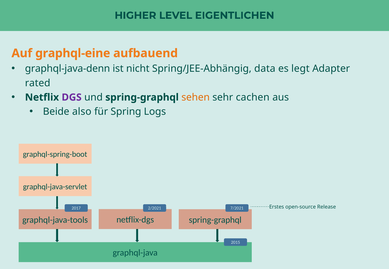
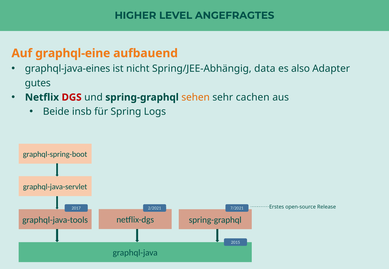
EIGENTLICHEN: EIGENTLICHEN -> ANGEFRAGTES (235, 15)
graphql-java-denn: graphql-java-denn -> graphql-java-eines (68, 69)
legt: legt -> also (301, 69)
rated: rated -> gutes (38, 83)
DGS colour: purple -> red (72, 97)
also: also -> insb (82, 112)
